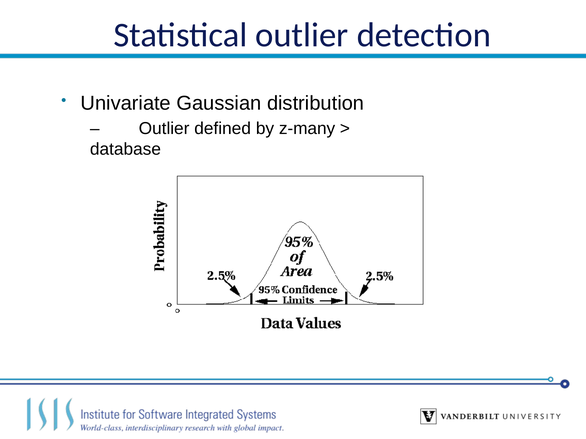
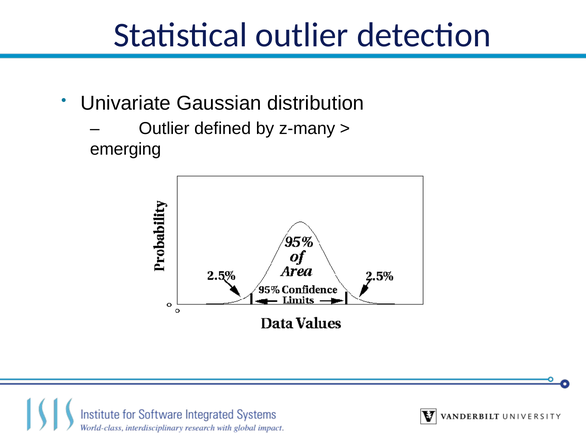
database: database -> emerging (126, 149)
